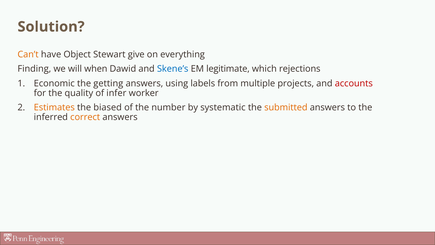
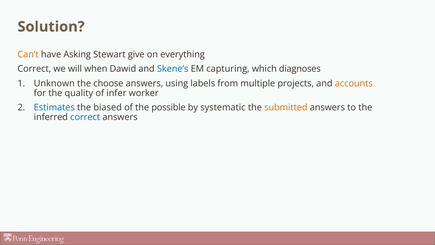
Object: Object -> Asking (77, 55)
Finding: Finding -> Correct (34, 69)
legitimate: legitimate -> capturing (228, 69)
rejections: rejections -> diagnoses (300, 69)
Economic: Economic -> Unknown (54, 83)
getting: getting -> choose (108, 83)
accounts colour: red -> orange (354, 83)
Estimates colour: orange -> blue (54, 107)
number: number -> possible (169, 107)
correct colour: orange -> blue (85, 117)
